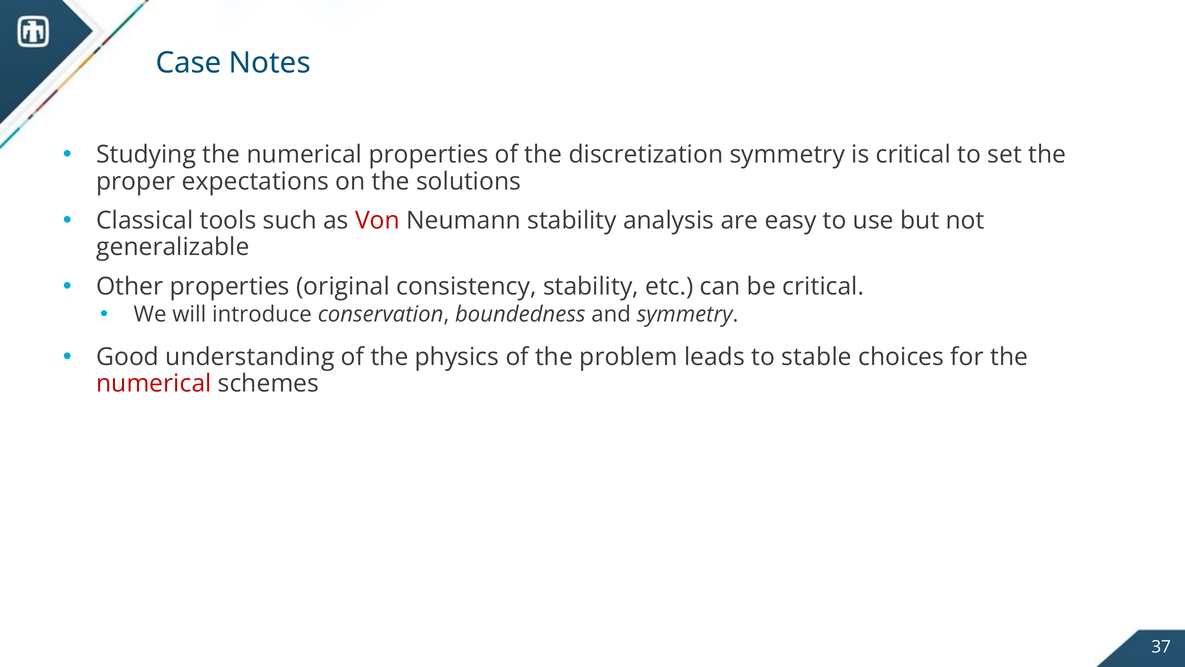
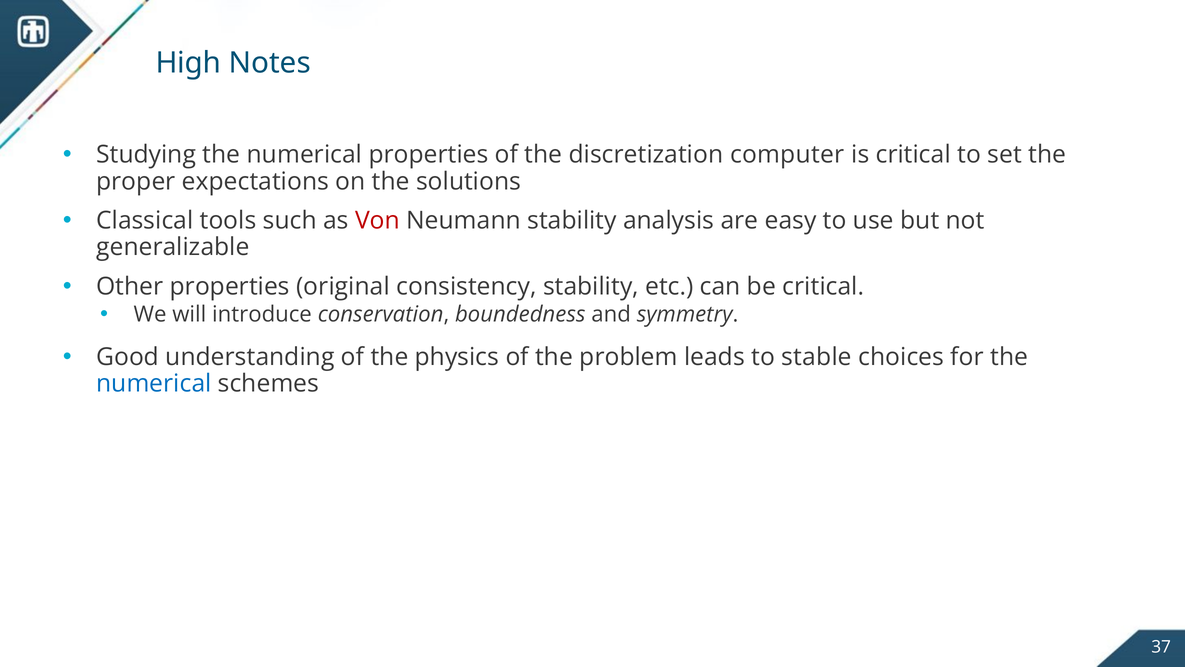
Case: Case -> High (188, 63)
discretization symmetry: symmetry -> computer (787, 155)
numerical colour: red -> blue (154, 383)
